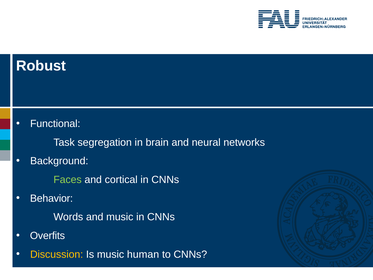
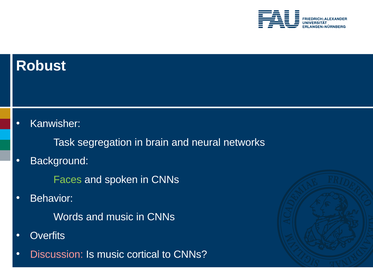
Functional: Functional -> Kanwisher (55, 124)
cortical: cortical -> spoken (121, 180)
Discussion colour: yellow -> pink (57, 254)
human: human -> cortical (143, 254)
